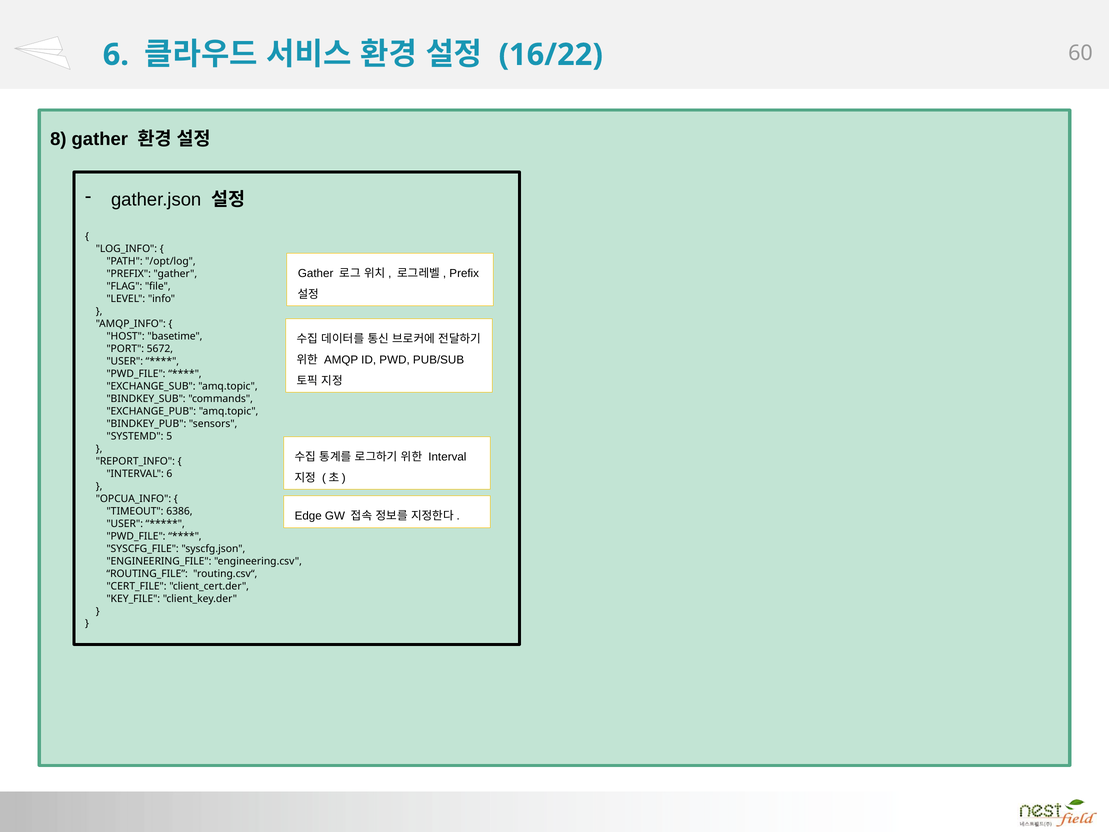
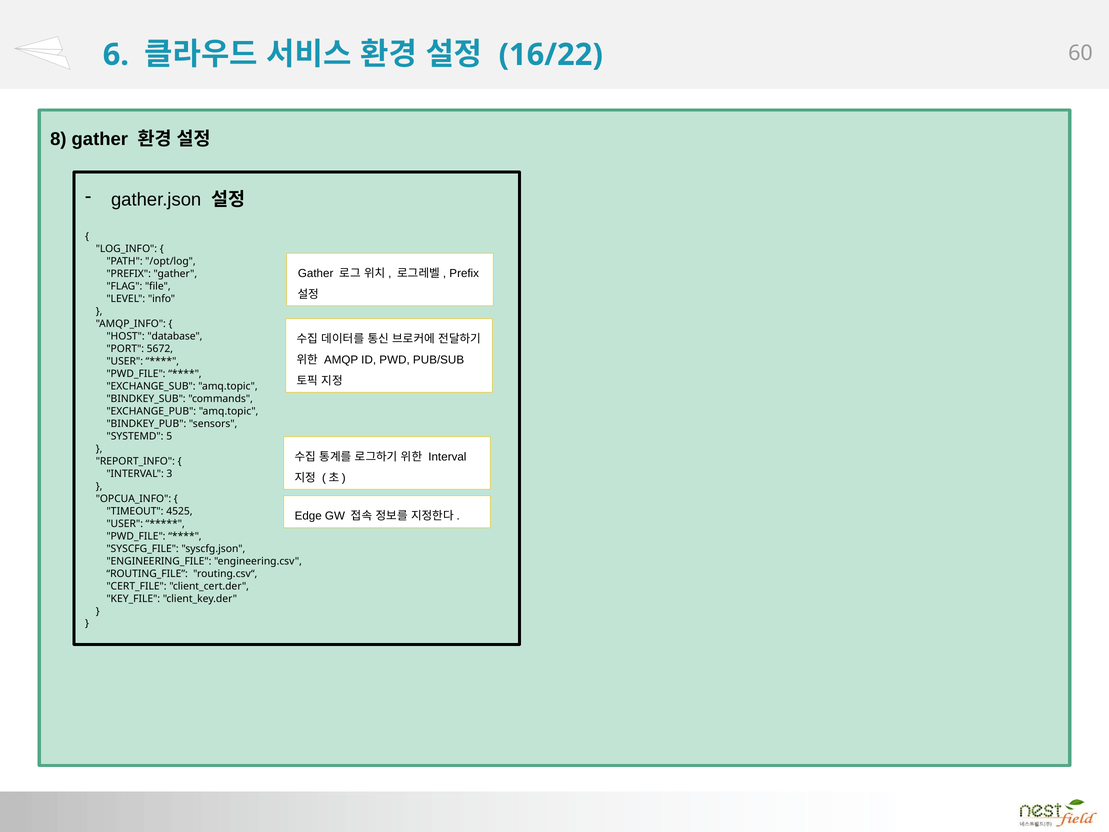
basetime: basetime -> database (175, 336)
INTERVAL 6: 6 -> 3 (169, 474)
6386: 6386 -> 4525 (179, 511)
